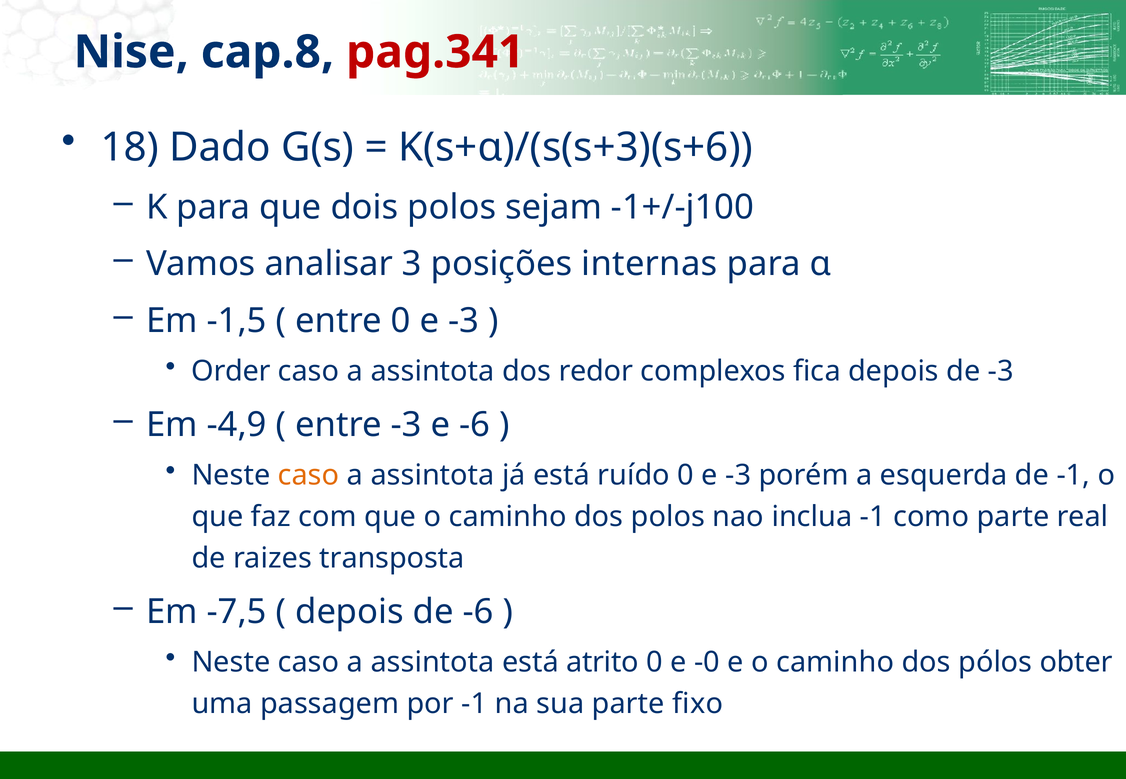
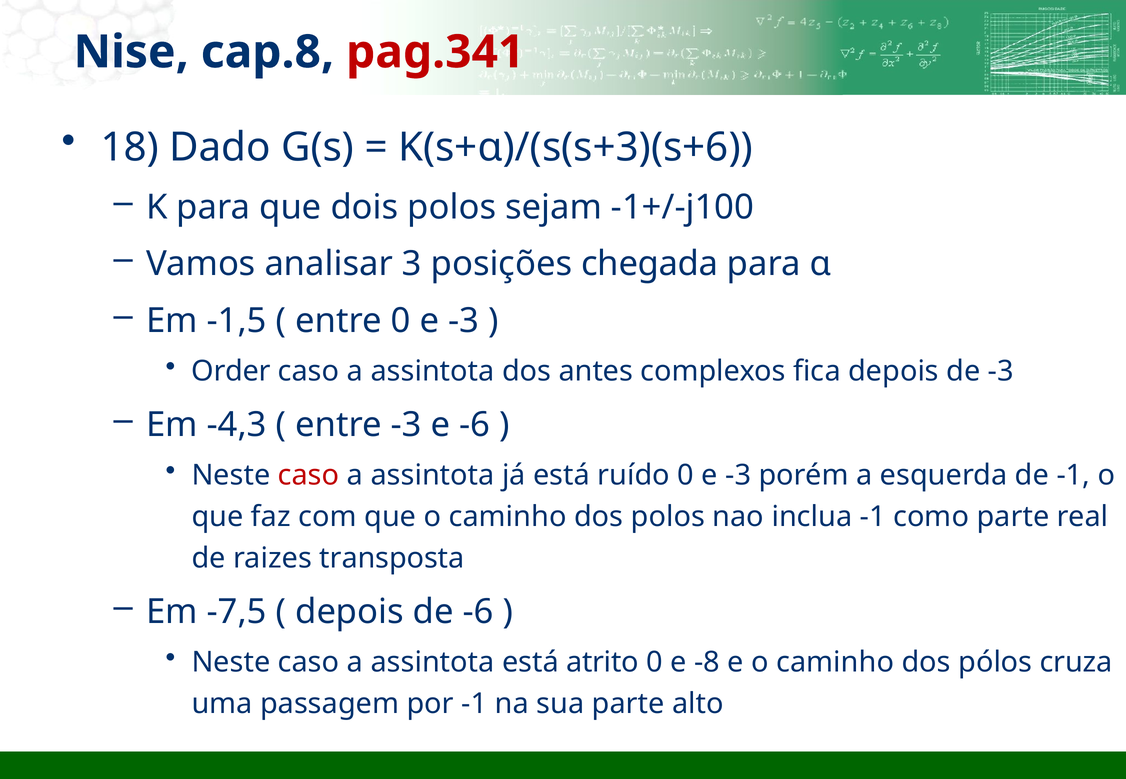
internas: internas -> chegada (650, 264)
redor: redor -> antes (596, 371)
-4,9: -4,9 -> -4,3 (237, 425)
caso colour: orange -> red (309, 476)
-0: -0 -> -8 (707, 663)
obter: obter -> cruza (1076, 663)
fixo: fixo -> alto (698, 704)
